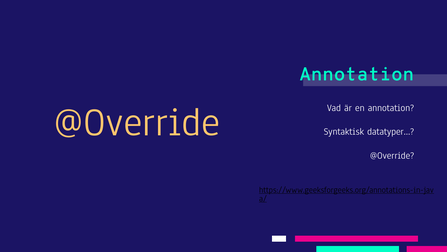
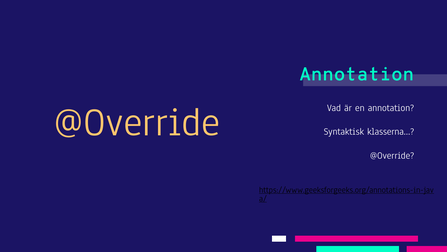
datatyper…: datatyper… -> klasserna… (391, 131)
